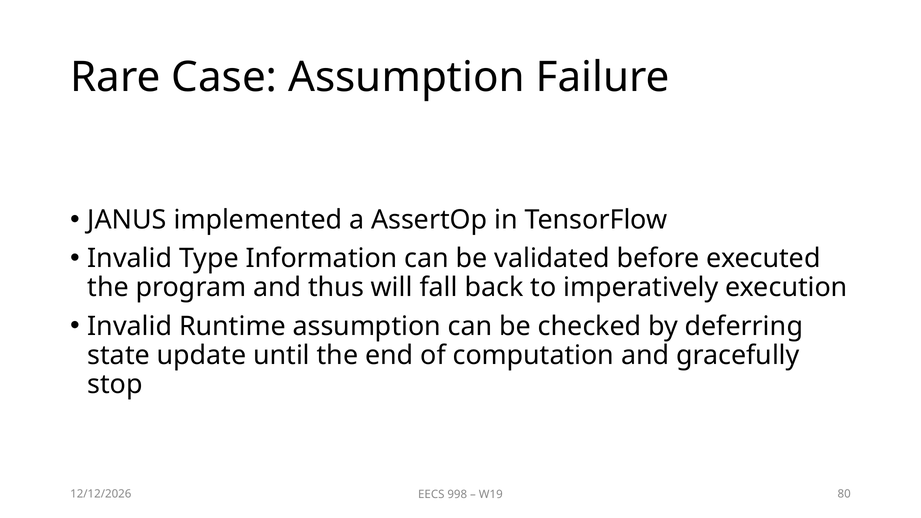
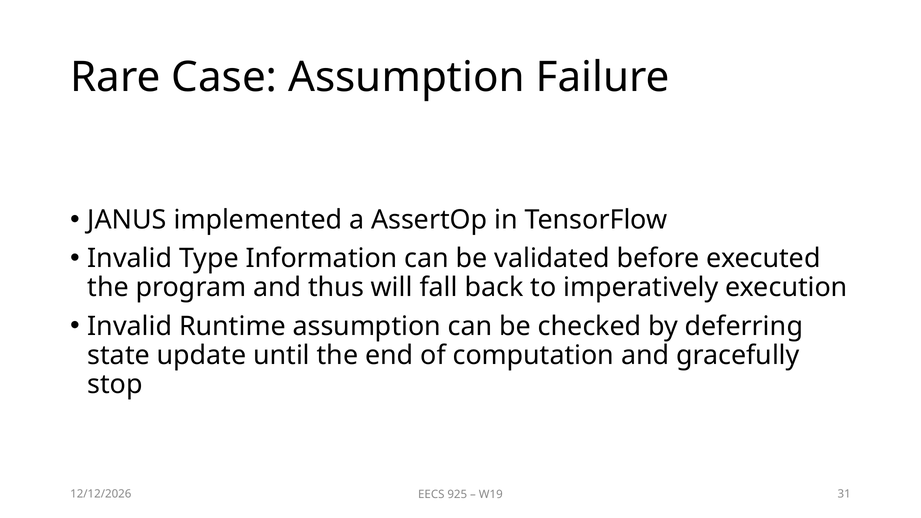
998: 998 -> 925 (457, 495)
80: 80 -> 31 (844, 494)
